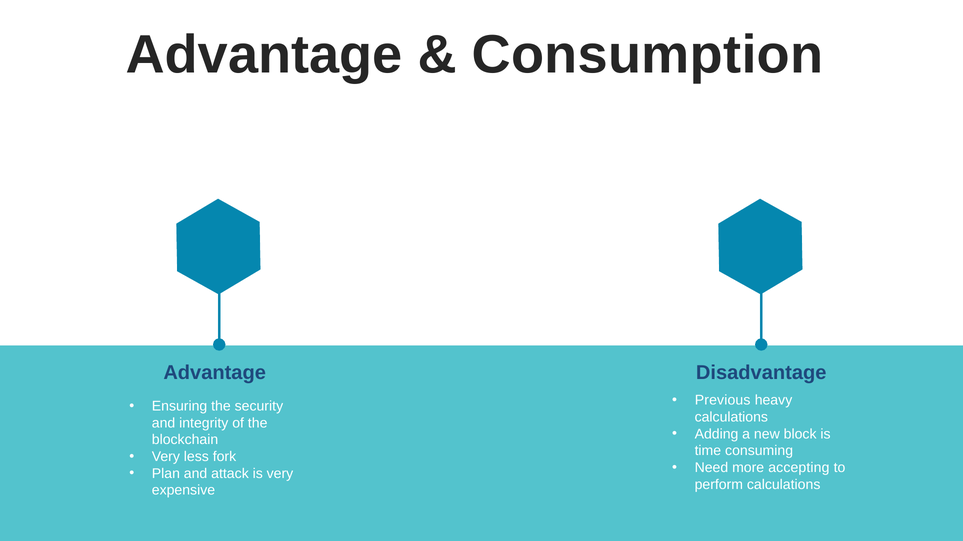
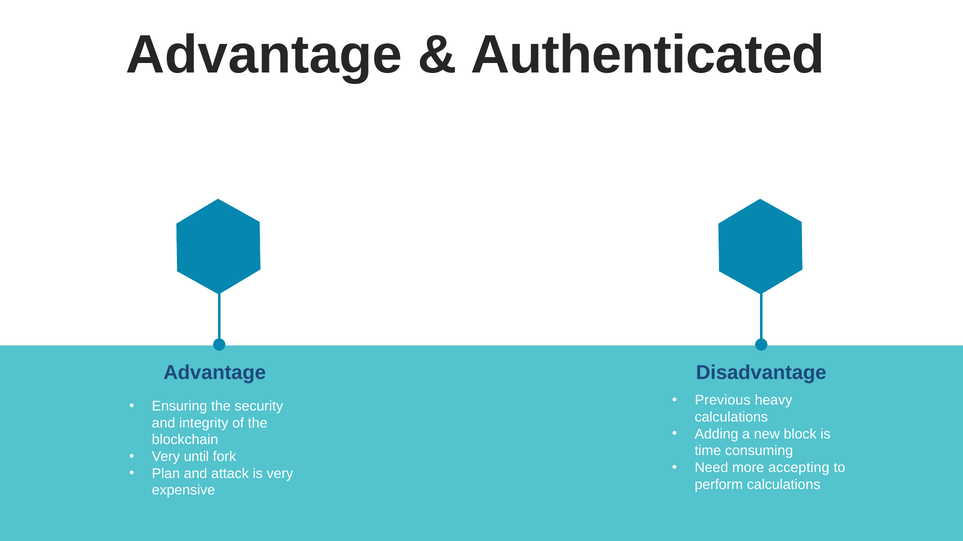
Consumption: Consumption -> Authenticated (648, 55)
less: less -> until (196, 457)
